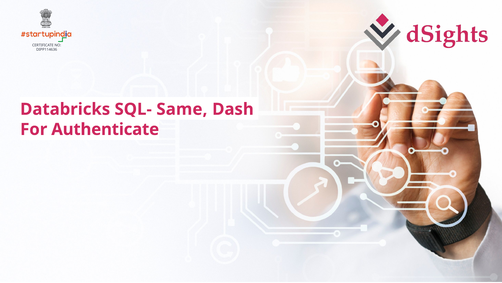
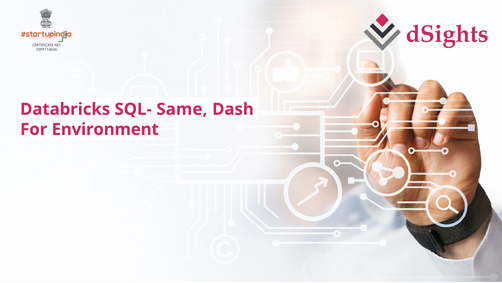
Authenticate: Authenticate -> Environment (105, 129)
